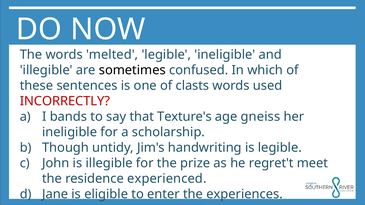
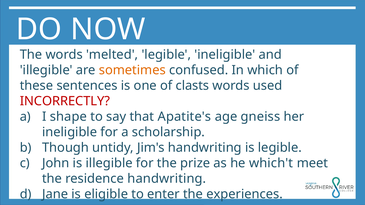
sometimes colour: black -> orange (132, 70)
bands: bands -> shape (68, 117)
Texture's: Texture's -> Apatite's (184, 117)
regret't: regret't -> which't (271, 163)
residence experienced: experienced -> handwriting (167, 179)
